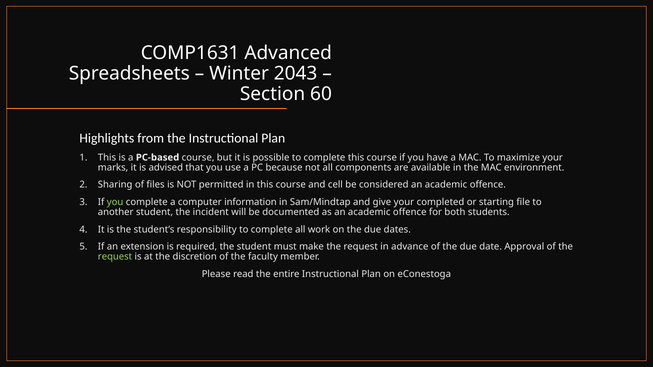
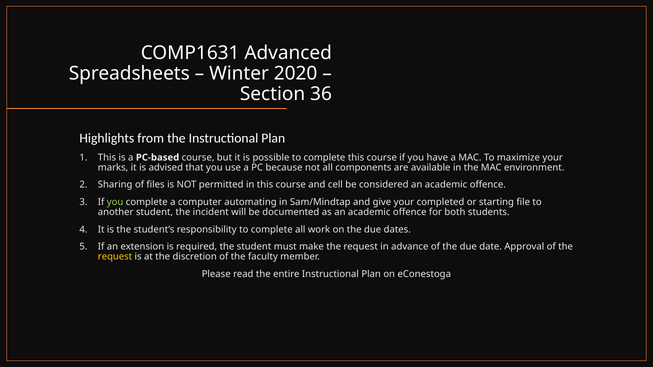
2043: 2043 -> 2020 (296, 73)
60: 60 -> 36 (321, 94)
information: information -> automating (250, 202)
request colour: light green -> yellow (115, 257)
